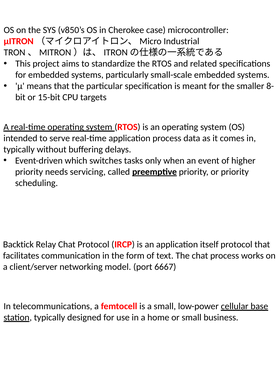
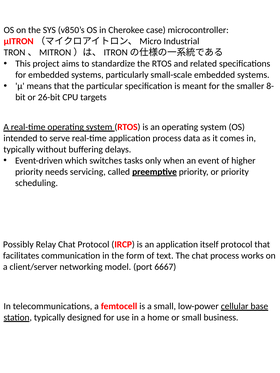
15-bit: 15-bit -> 26-bit (49, 97)
Backtick: Backtick -> Possibly (18, 245)
